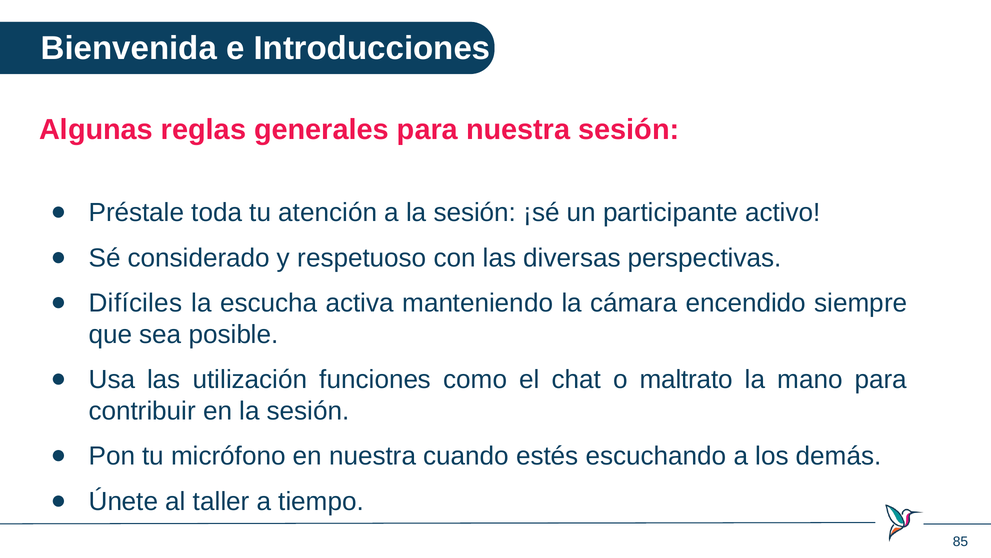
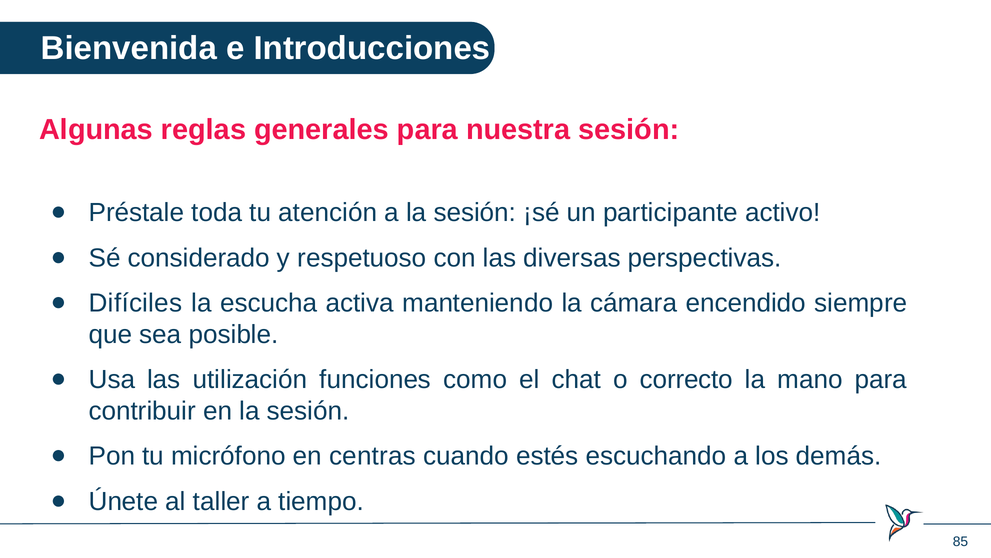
maltrato: maltrato -> correcto (686, 379)
en nuestra: nuestra -> centras (373, 456)
